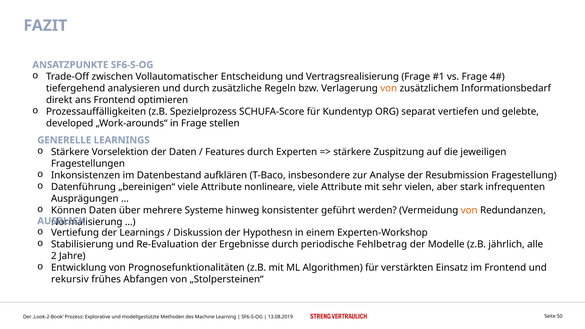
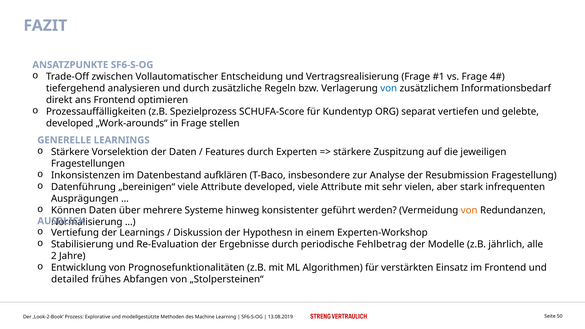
von colour: orange -> blue (389, 88)
Attribute nonlineare: nonlineare -> developed (270, 187)
rekursiv: rekursiv -> detailed (70, 279)
